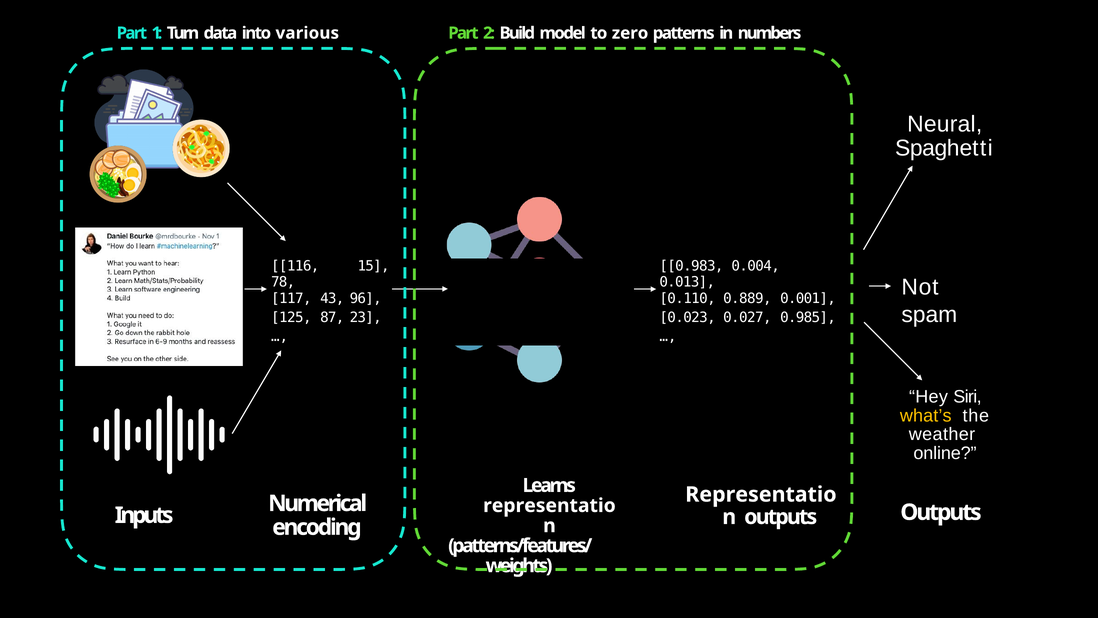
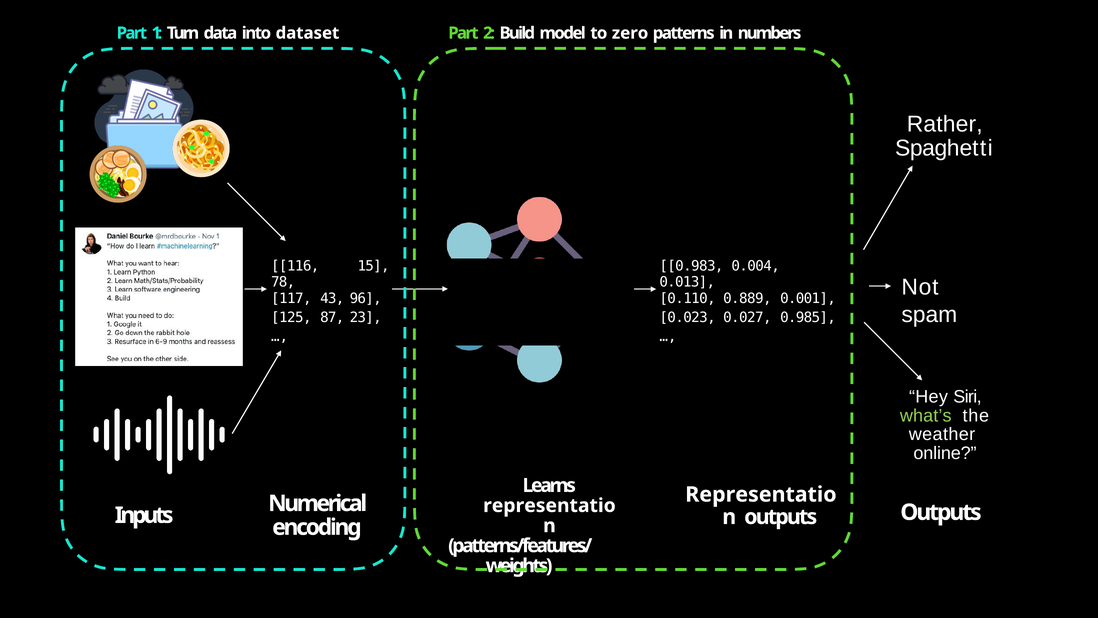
various: various -> dataset (307, 33)
Neural: Neural -> Rather (945, 124)
what’s colour: yellow -> light green (926, 415)
